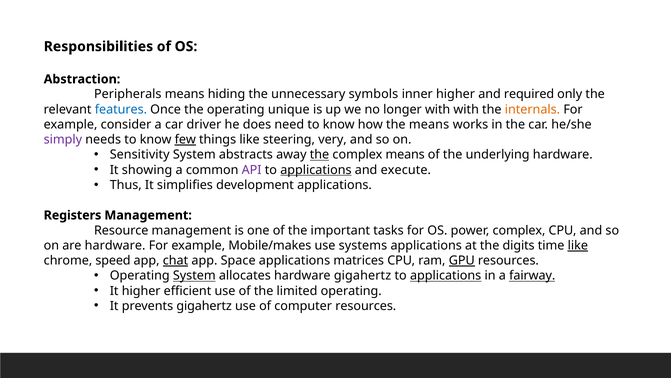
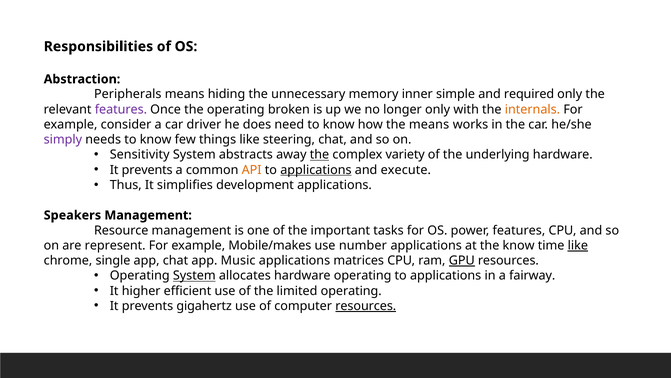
symbols: symbols -> memory (374, 94)
inner higher: higher -> simple (456, 94)
features colour: blue -> purple (121, 109)
unique: unique -> broken (289, 109)
longer with: with -> only (438, 109)
few underline: present -> none (185, 139)
steering very: very -> chat (333, 139)
complex means: means -> variety (405, 155)
showing: showing -> prevents (147, 170)
API colour: purple -> orange (252, 170)
Registers: Registers -> Speakers (72, 215)
power complex: complex -> features (519, 230)
are hardware: hardware -> represent (115, 245)
systems: systems -> number (363, 245)
the digits: digits -> know (519, 245)
speed: speed -> single (113, 260)
chat underline: present -> none (175, 260)
Space: Space -> Music (238, 260)
hardware gigahertz: gigahertz -> operating (363, 275)
applications underline: present -> none (446, 275)
fairway underline: present -> none (532, 275)
resources underline: none -> present (366, 306)
